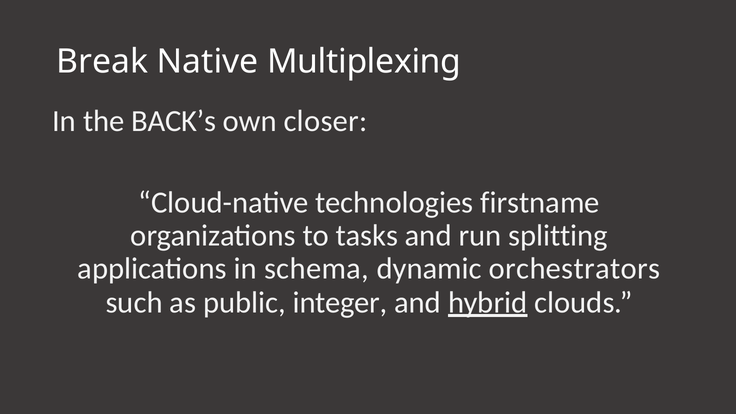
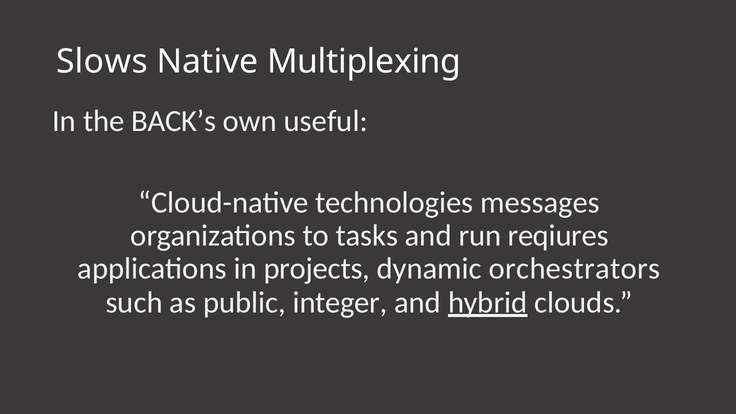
Break: Break -> Slows (102, 62)
closer: closer -> useful (326, 121)
firstname: firstname -> messages (540, 203)
splitting: splitting -> reqiures (558, 236)
schema: schema -> projects (317, 269)
